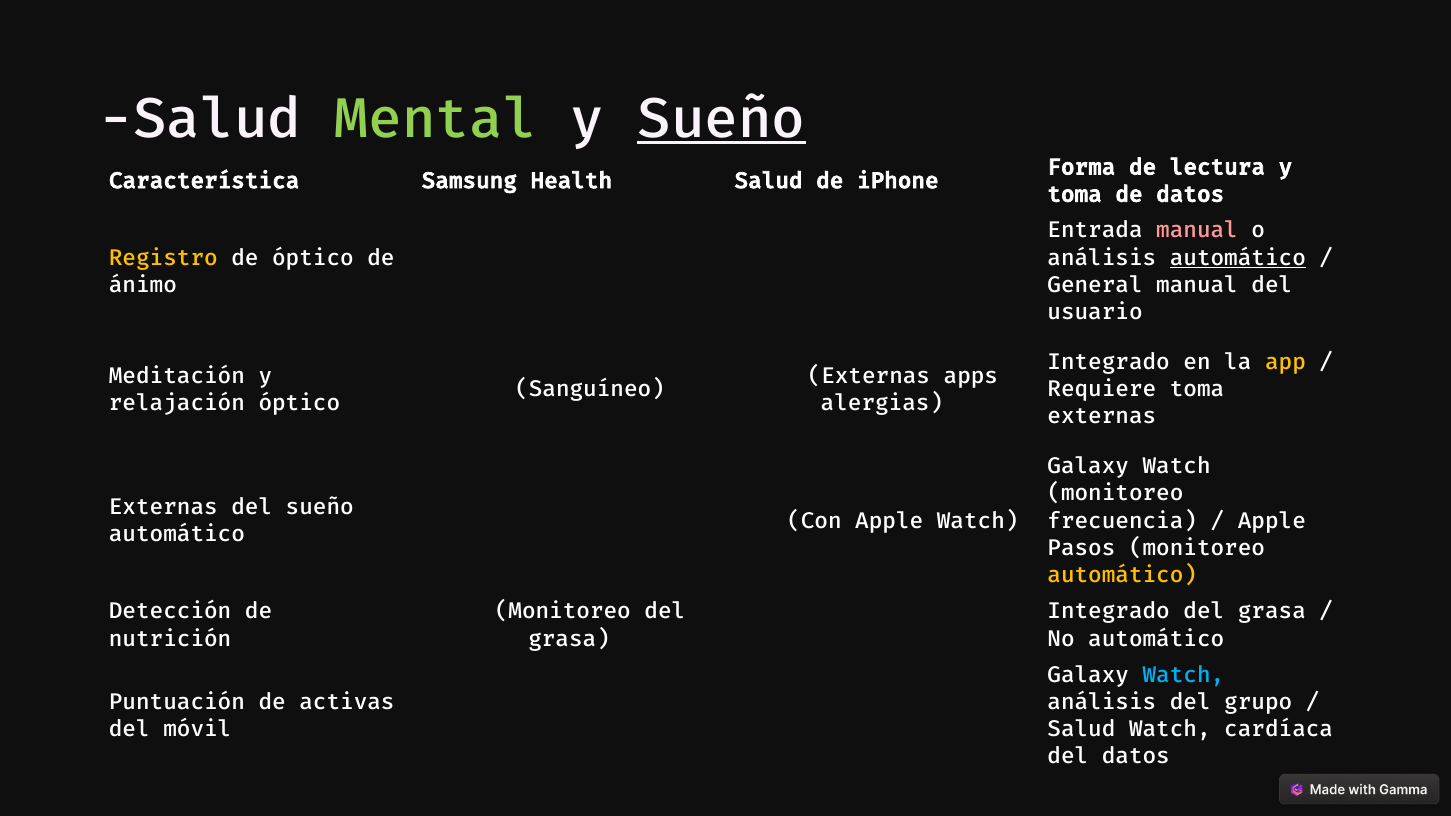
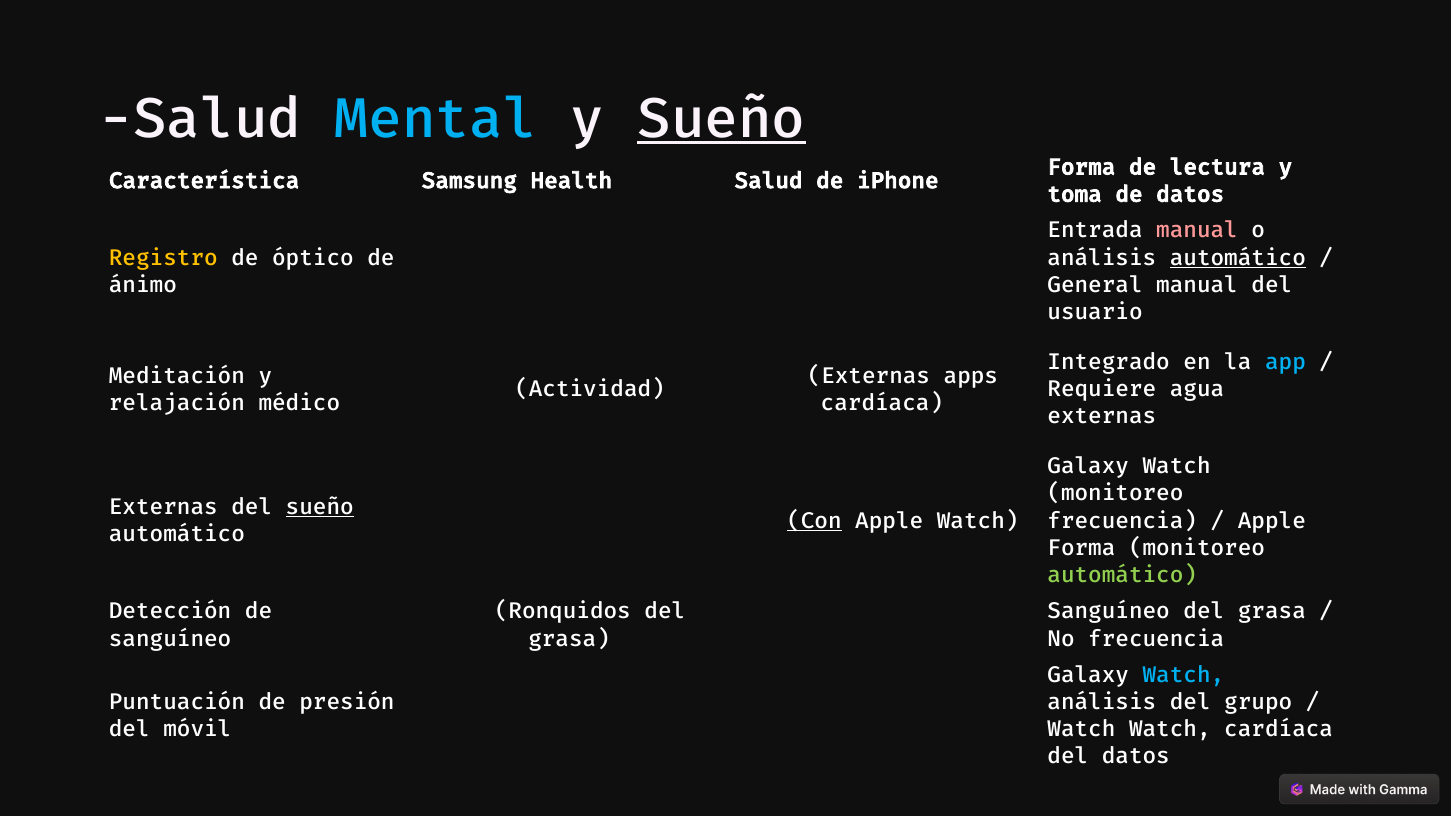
Mental colour: light green -> light blue (436, 119)
app colour: yellow -> light blue (1285, 362)
Sanguíneo: Sanguíneo -> Actividad (590, 389)
Requiere toma: toma -> agua (1197, 389)
relajación óptico: óptico -> médico (299, 403)
alergias: alergias -> cardíaca (882, 403)
sueño underline: none -> present (320, 507)
Con underline: none -> present (814, 521)
Pasos: Pasos -> Forma (1081, 548)
automático colour: yellow -> light green (1122, 575)
Monitoreo: Monitoreo -> Ronquidos (563, 612)
Integrado: Integrado -> Sanguíneo (1109, 612)
nutrición: nutrición -> sanguíneo (170, 639)
No automático: automático -> frecuencia (1156, 639)
activas: activas -> presión (347, 702)
Salud: Salud -> Watch (1081, 729)
